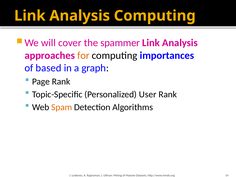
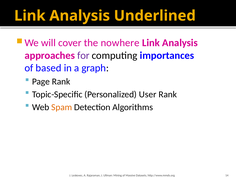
Analysis Computing: Computing -> Underlined (155, 16)
spammer: spammer -> nowhere (120, 43)
for colour: orange -> purple (83, 55)
